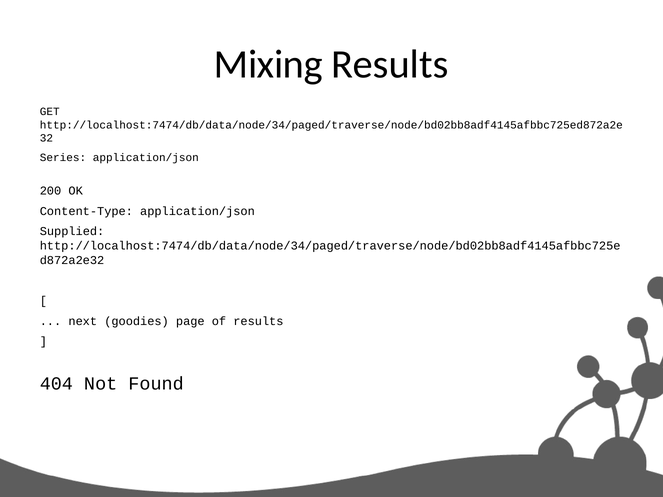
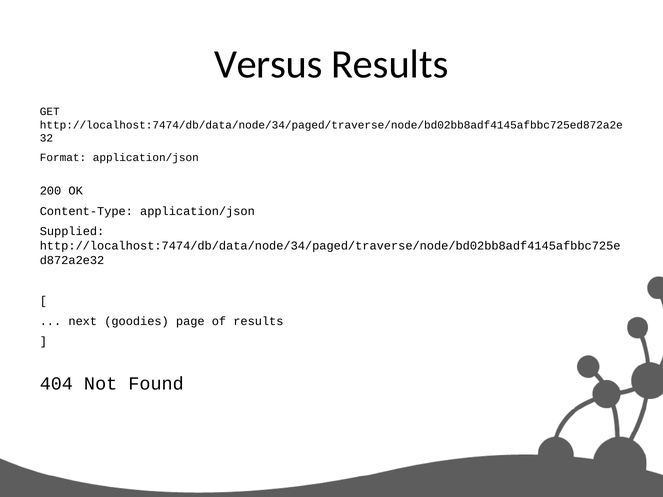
Mixing: Mixing -> Versus (268, 64)
Series: Series -> Format (63, 157)
